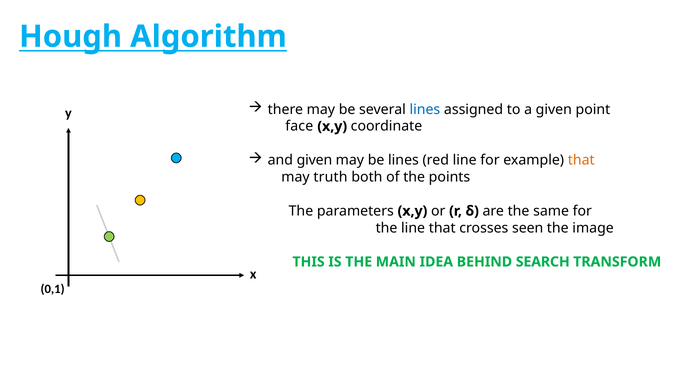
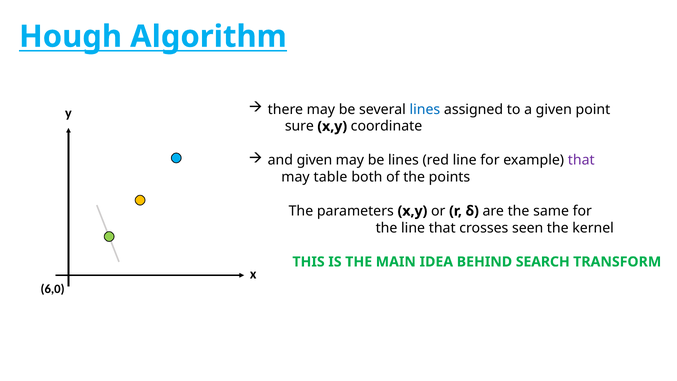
face: face -> sure (299, 126)
that colour: orange -> purple (581, 160)
truth: truth -> table (330, 177)
image: image -> kernel (593, 228)
0,1: 0,1 -> 6,0 (53, 289)
